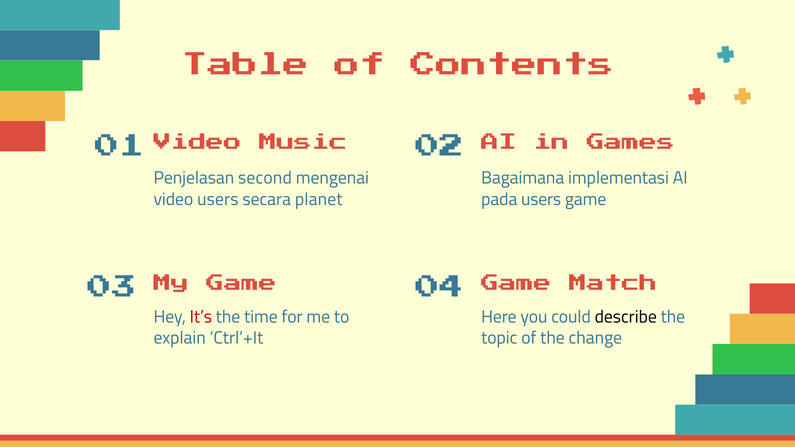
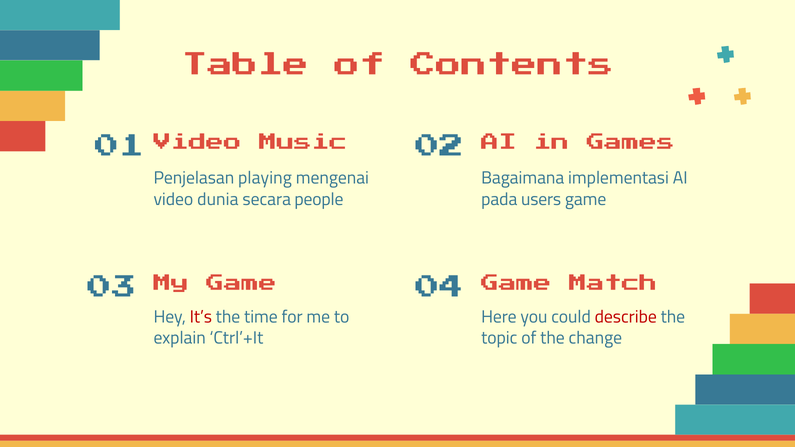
second: second -> playing (265, 178)
video users: users -> dunia (218, 199)
planet: planet -> people (319, 199)
describe colour: black -> red (626, 317)
